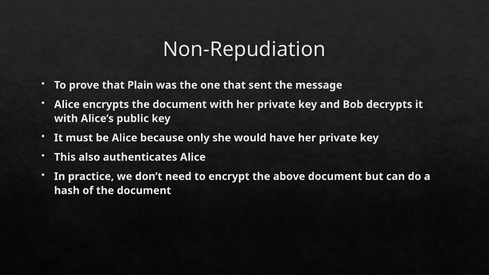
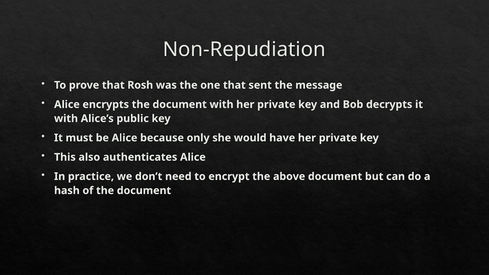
Plain: Plain -> Rosh (140, 85)
